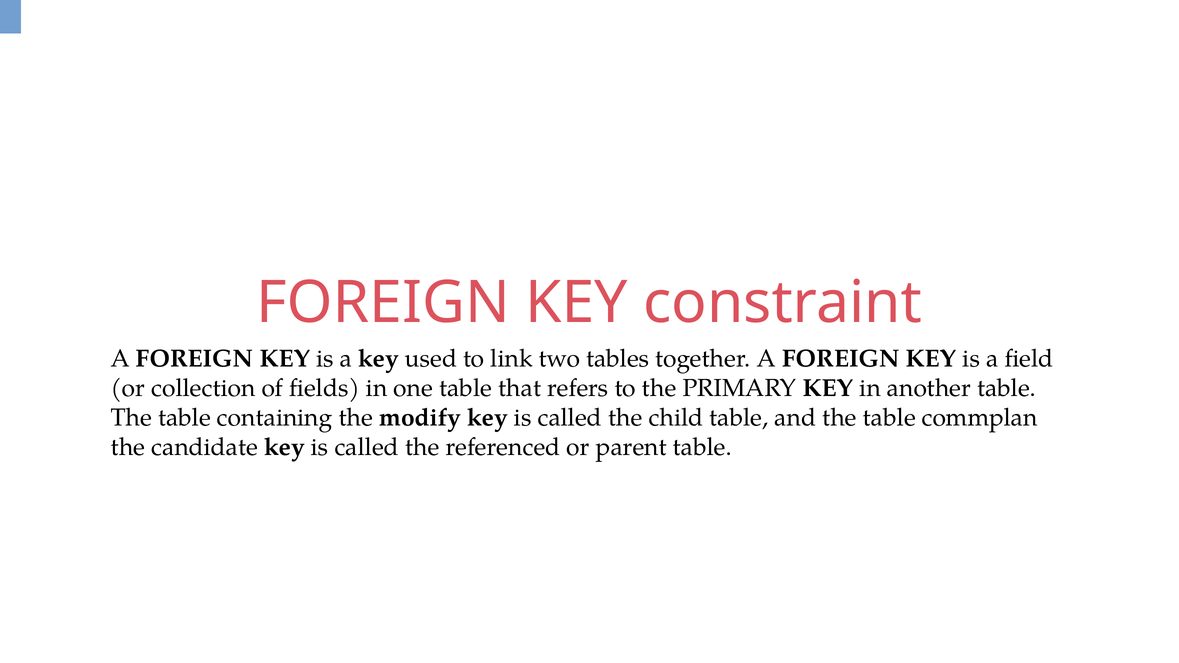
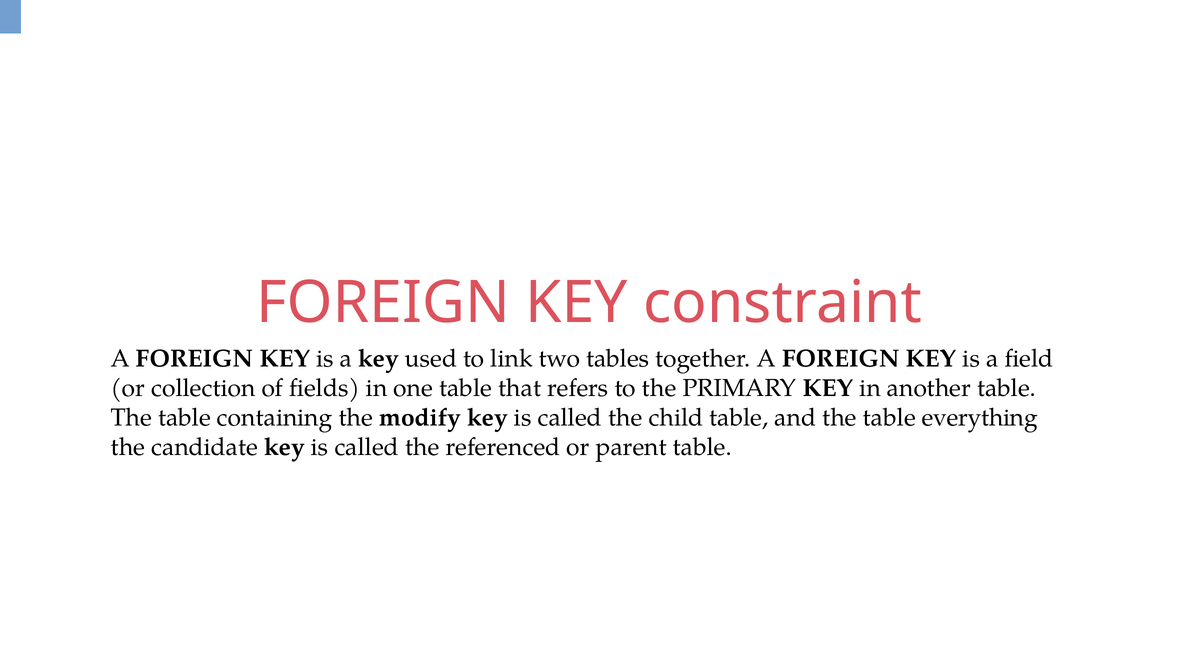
commplan: commplan -> everything (980, 418)
